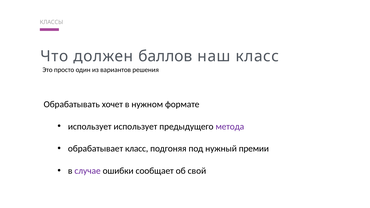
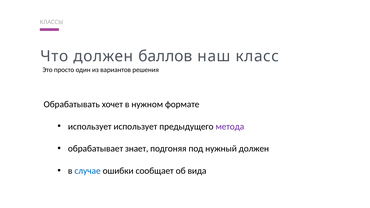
обрабатывает класс: класс -> знает (137, 149)
нужный премии: премии -> должен (254, 149)
случае colour: purple -> blue (88, 171)
свой: свой -> вида (197, 171)
